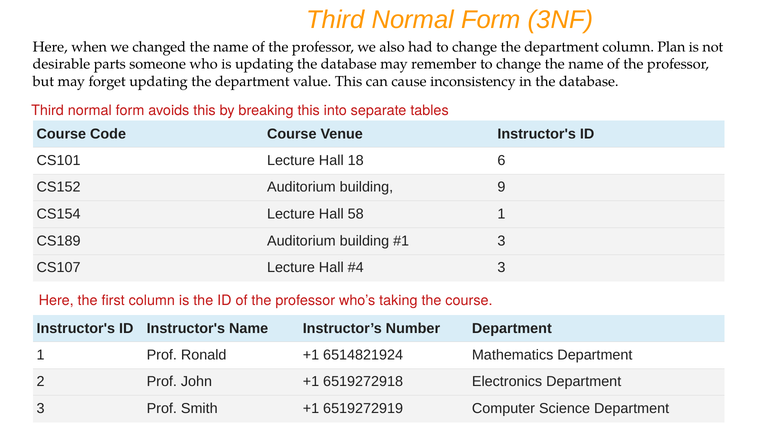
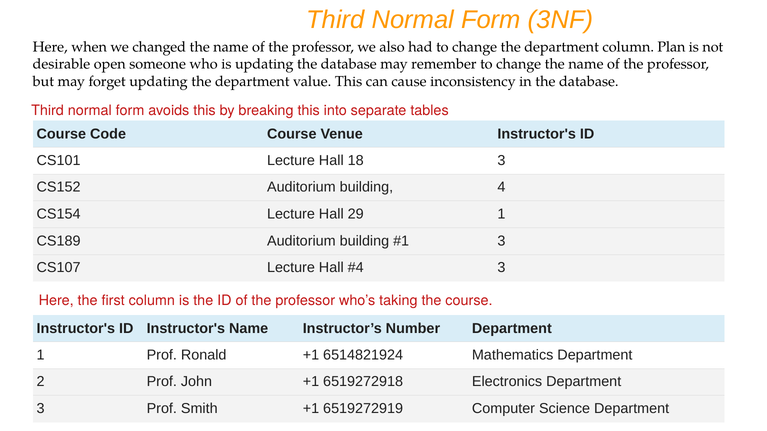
parts: parts -> open (110, 64)
18 6: 6 -> 3 (501, 161)
9: 9 -> 4 (501, 187)
58: 58 -> 29 (356, 214)
